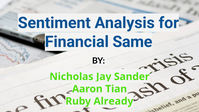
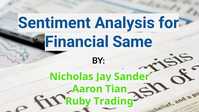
Already: Already -> Trading (113, 101)
